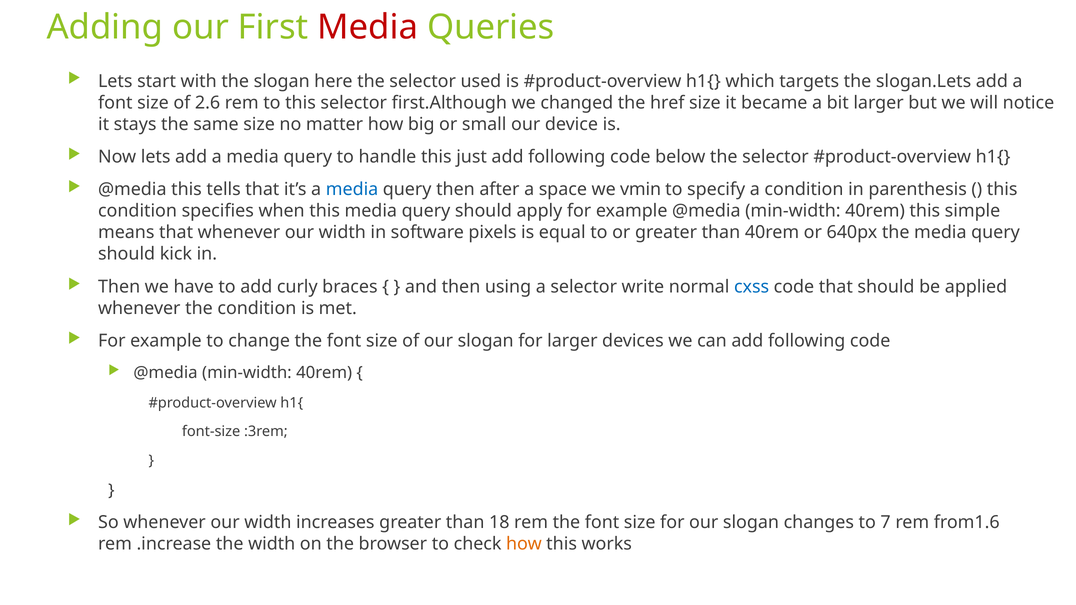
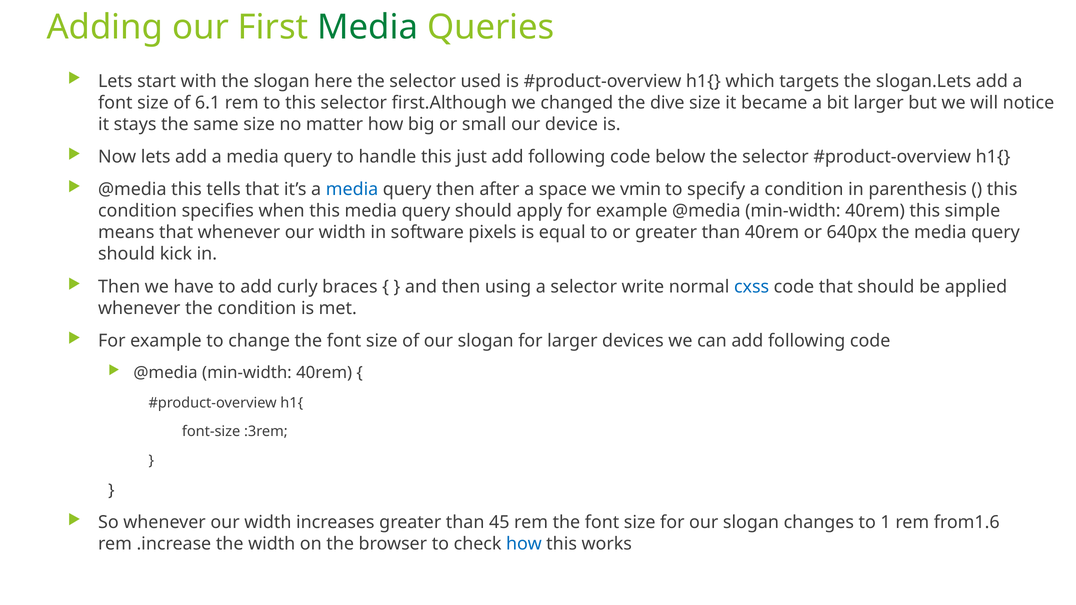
Media colour: red -> green (368, 27)
2.6: 2.6 -> 6.1 (208, 103)
href: href -> dive (667, 103)
18: 18 -> 45 (499, 523)
7: 7 -> 1 (886, 523)
how colour: orange -> blue (524, 544)
